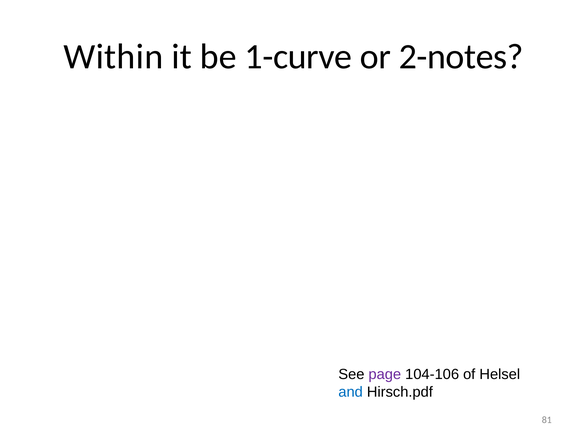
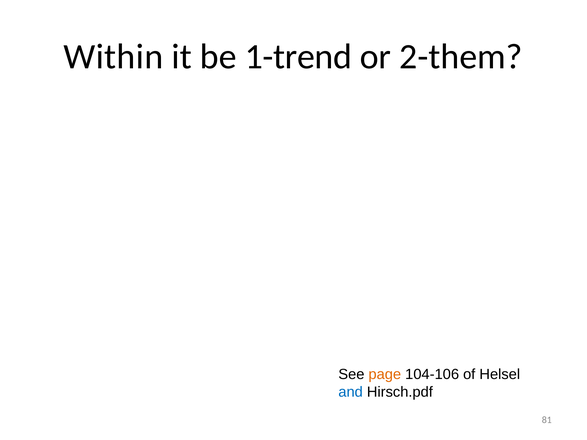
1-curve: 1-curve -> 1-trend (298, 57)
2-notes: 2-notes -> 2-them (461, 57)
page colour: purple -> orange (385, 375)
